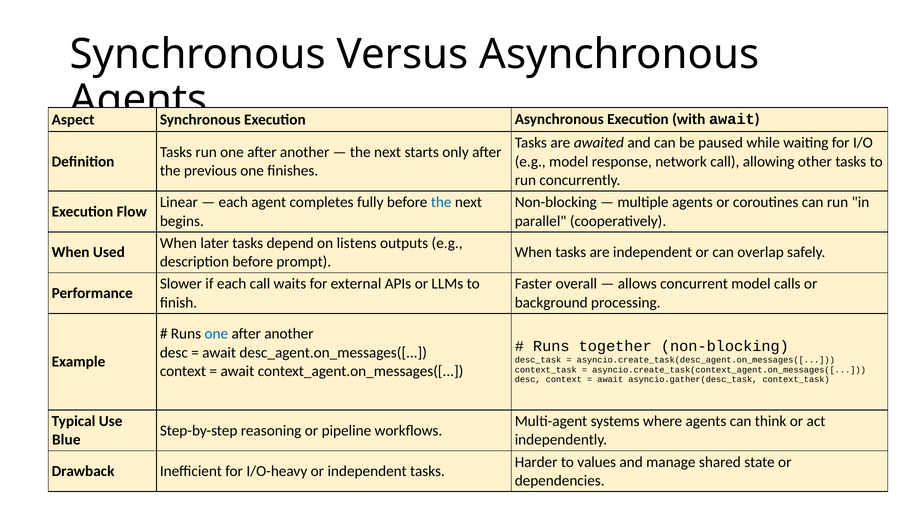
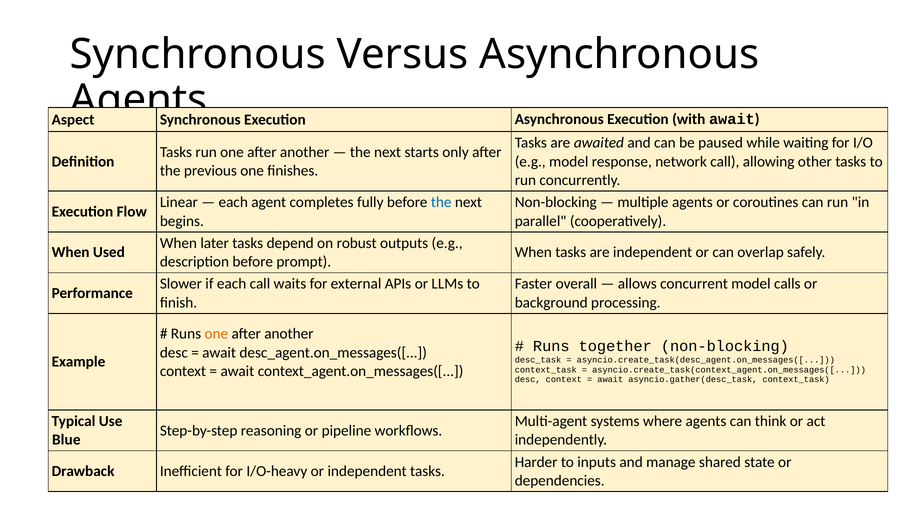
listens: listens -> robust (357, 243)
one colour: blue -> orange (216, 334)
values: values -> inputs (597, 462)
